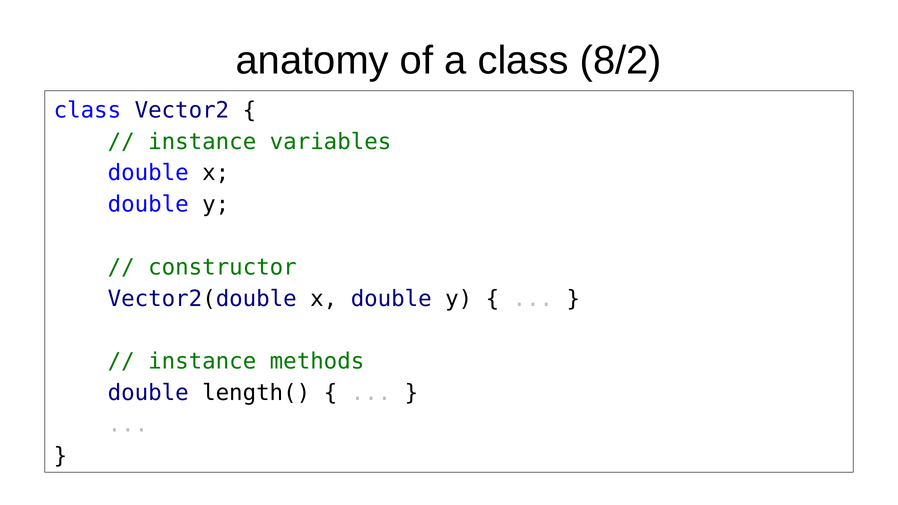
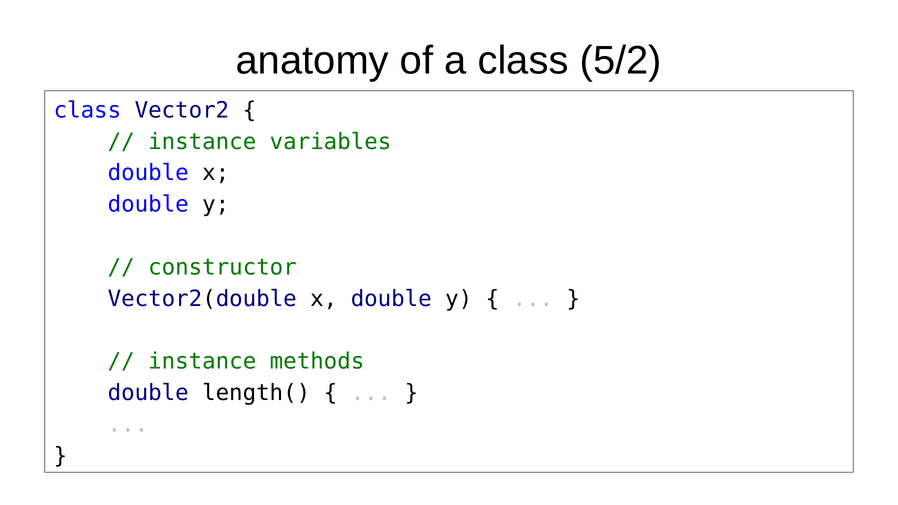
8/2: 8/2 -> 5/2 (621, 61)
